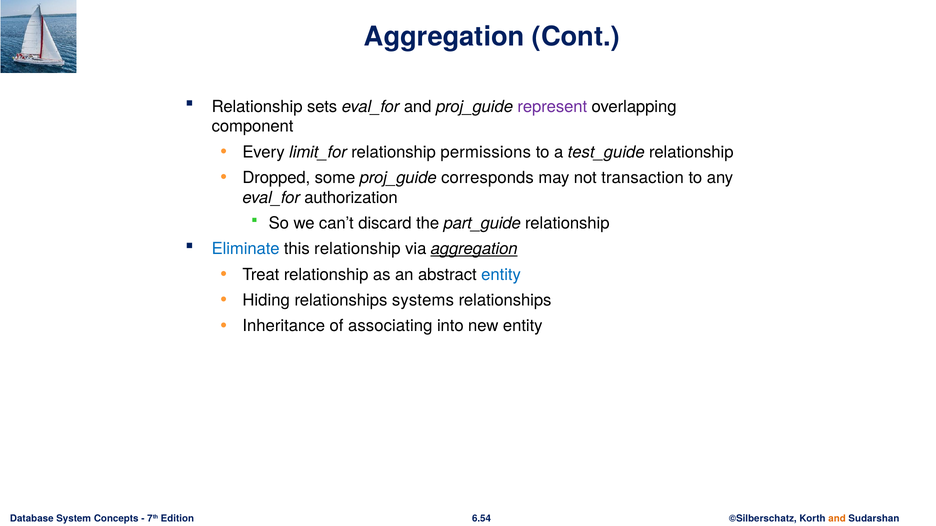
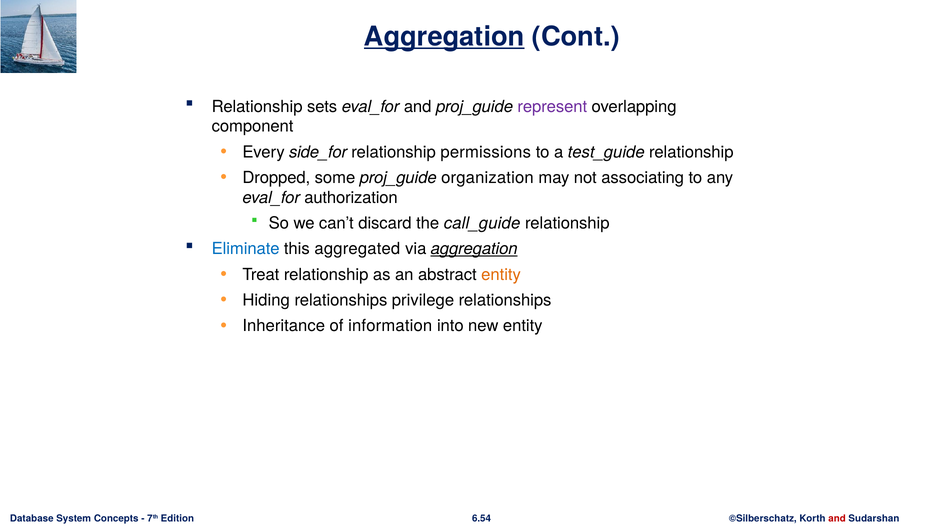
Aggregation underline: none -> present (444, 37)
limit_for: limit_for -> side_for (318, 152)
corresponds: corresponds -> organization (487, 178)
transaction: transaction -> associating (643, 178)
part_guide: part_guide -> call_guide (482, 224)
this relationship: relationship -> aggregated (357, 249)
entity colour: blue -> orange (501, 275)
systems: systems -> privilege (423, 301)
associating: associating -> information (390, 326)
and colour: orange -> red (837, 519)
